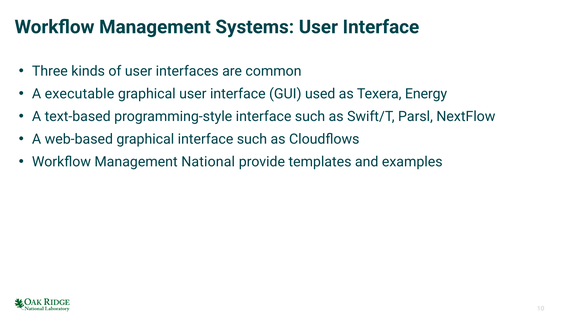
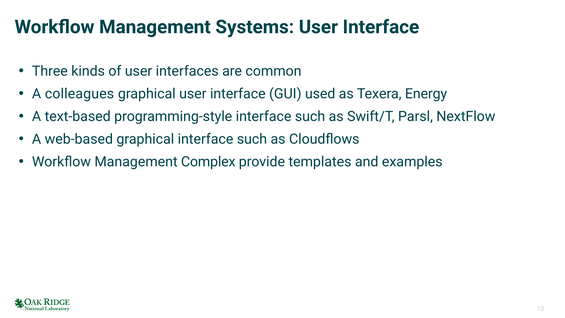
executable: executable -> colleagues (80, 94)
National: National -> Complex (208, 162)
